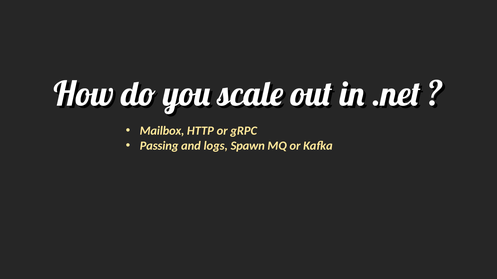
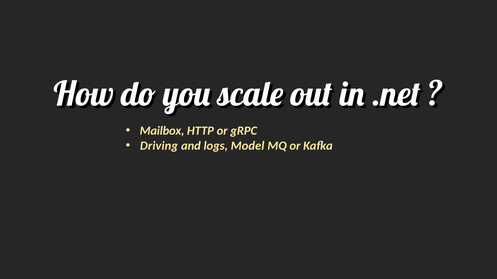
Passing: Passing -> Driving (159, 146)
Spawn: Spawn -> Model (248, 146)
